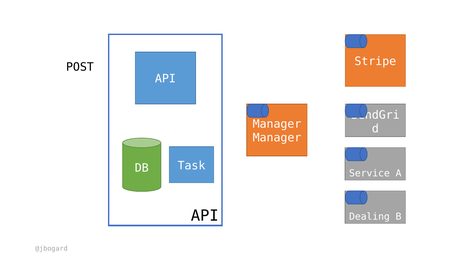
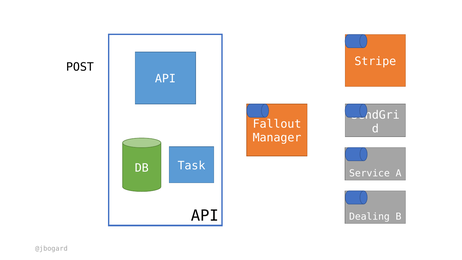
Manager: Manager -> Fallout (277, 124)
